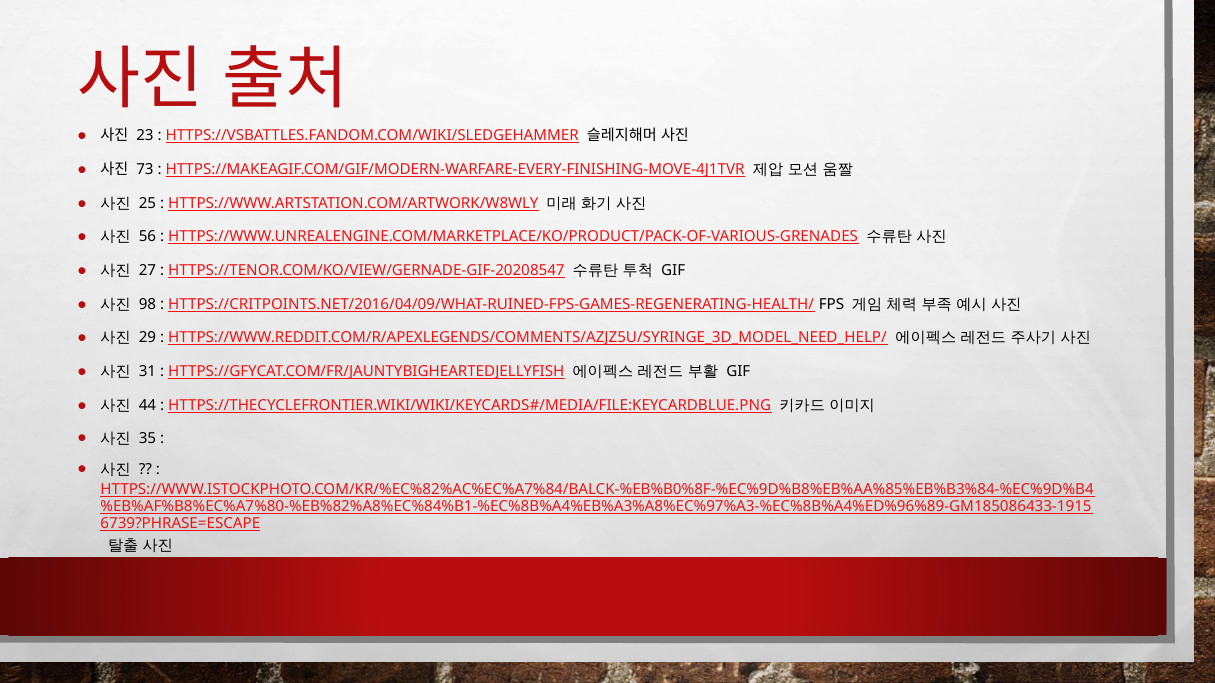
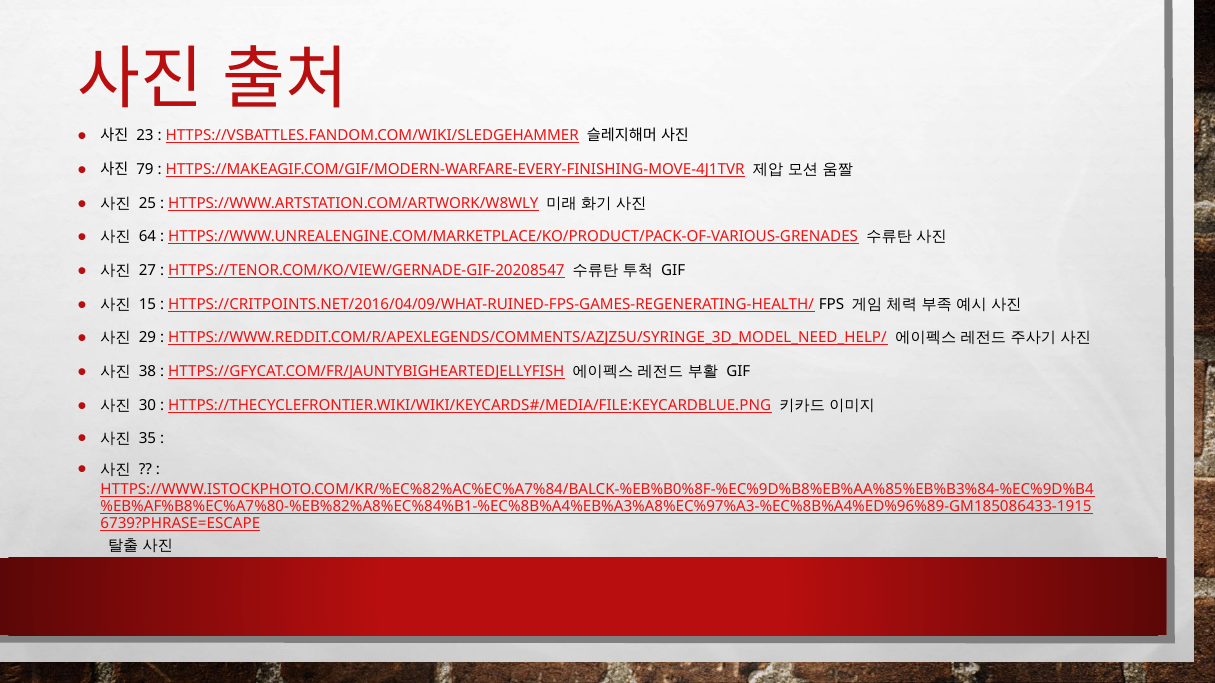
73: 73 -> 79 (145, 170)
56: 56 -> 64 (148, 237)
98: 98 -> 15 (148, 304)
31: 31 -> 38 (148, 372)
44: 44 -> 30 (148, 405)
